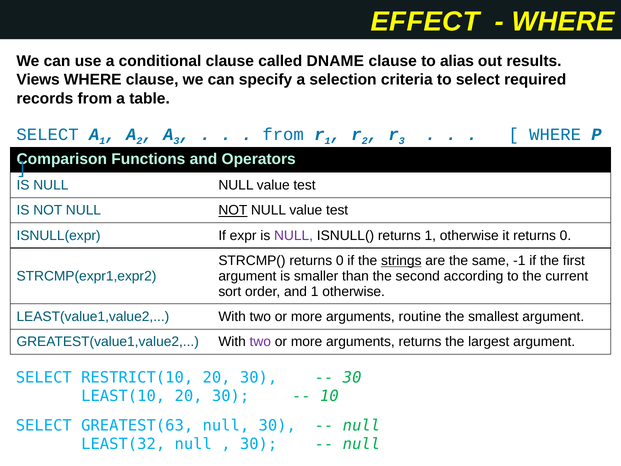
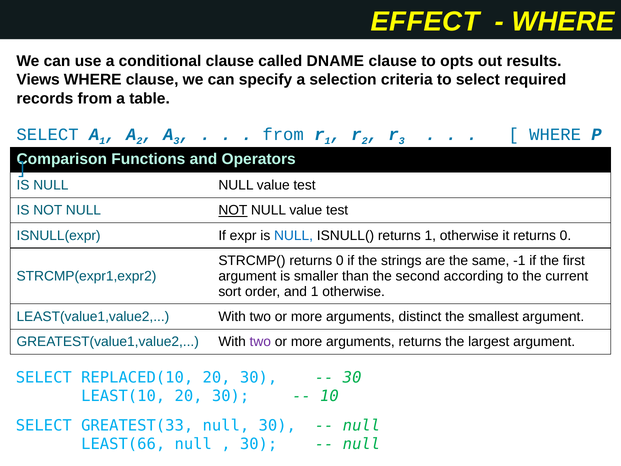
alias: alias -> opts (457, 61)
NULL colour: purple -> blue (294, 235)
strings underline: present -> none (401, 261)
routine: routine -> distinct (420, 317)
RESTRICT(10: RESTRICT(10 -> REPLACED(10 (137, 377)
GREATEST(63: GREATEST(63 -> GREATEST(33 (137, 425)
LEAST(32: LEAST(32 -> LEAST(66 (123, 444)
